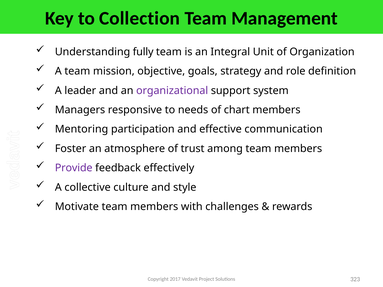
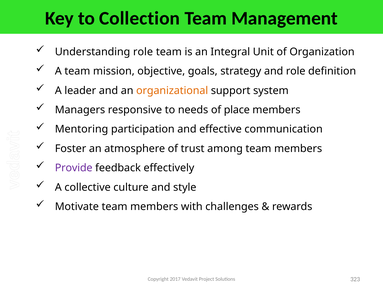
Understanding fully: fully -> role (143, 52)
organizational colour: purple -> orange (172, 91)
chart: chart -> place (237, 110)
